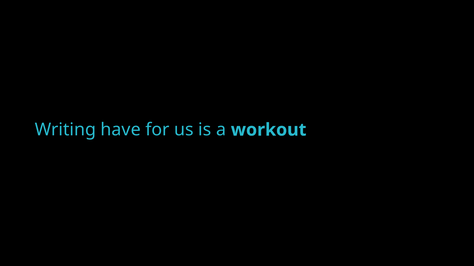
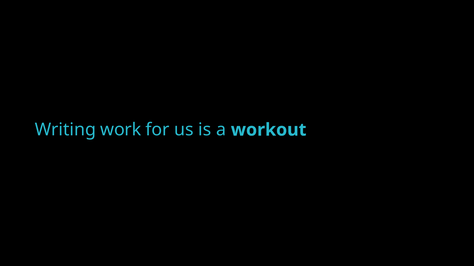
have: have -> work (121, 130)
